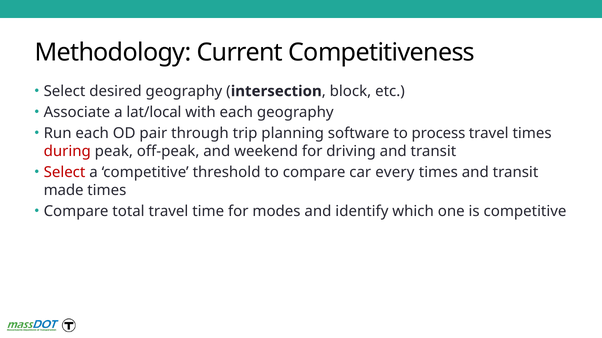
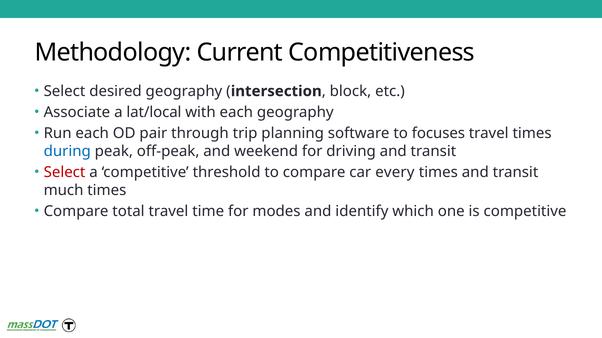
process: process -> focuses (438, 133)
during colour: red -> blue (67, 152)
made: made -> much (64, 191)
